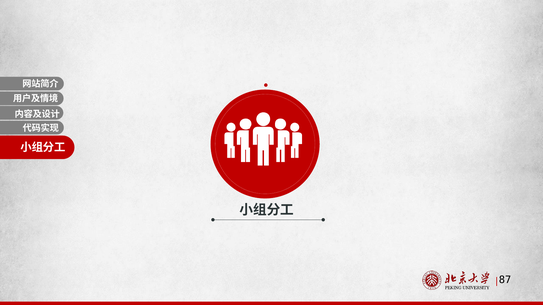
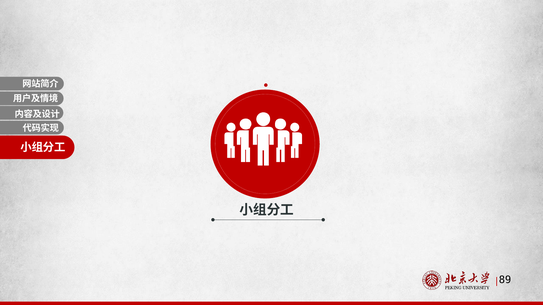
87: 87 -> 89 (505, 280)
